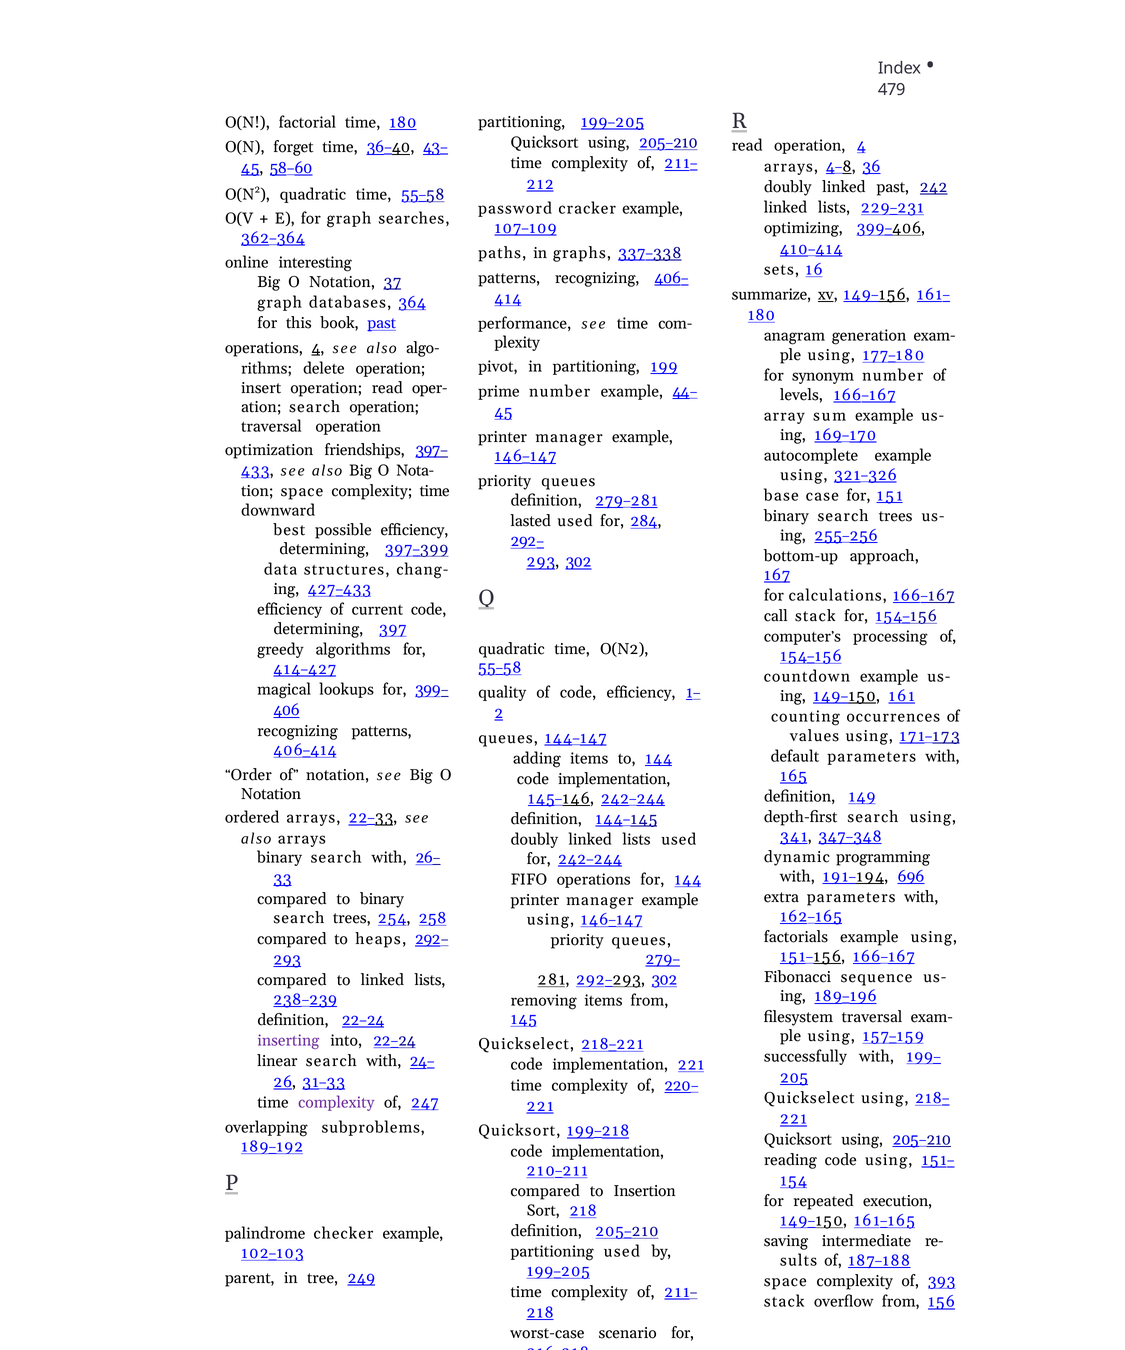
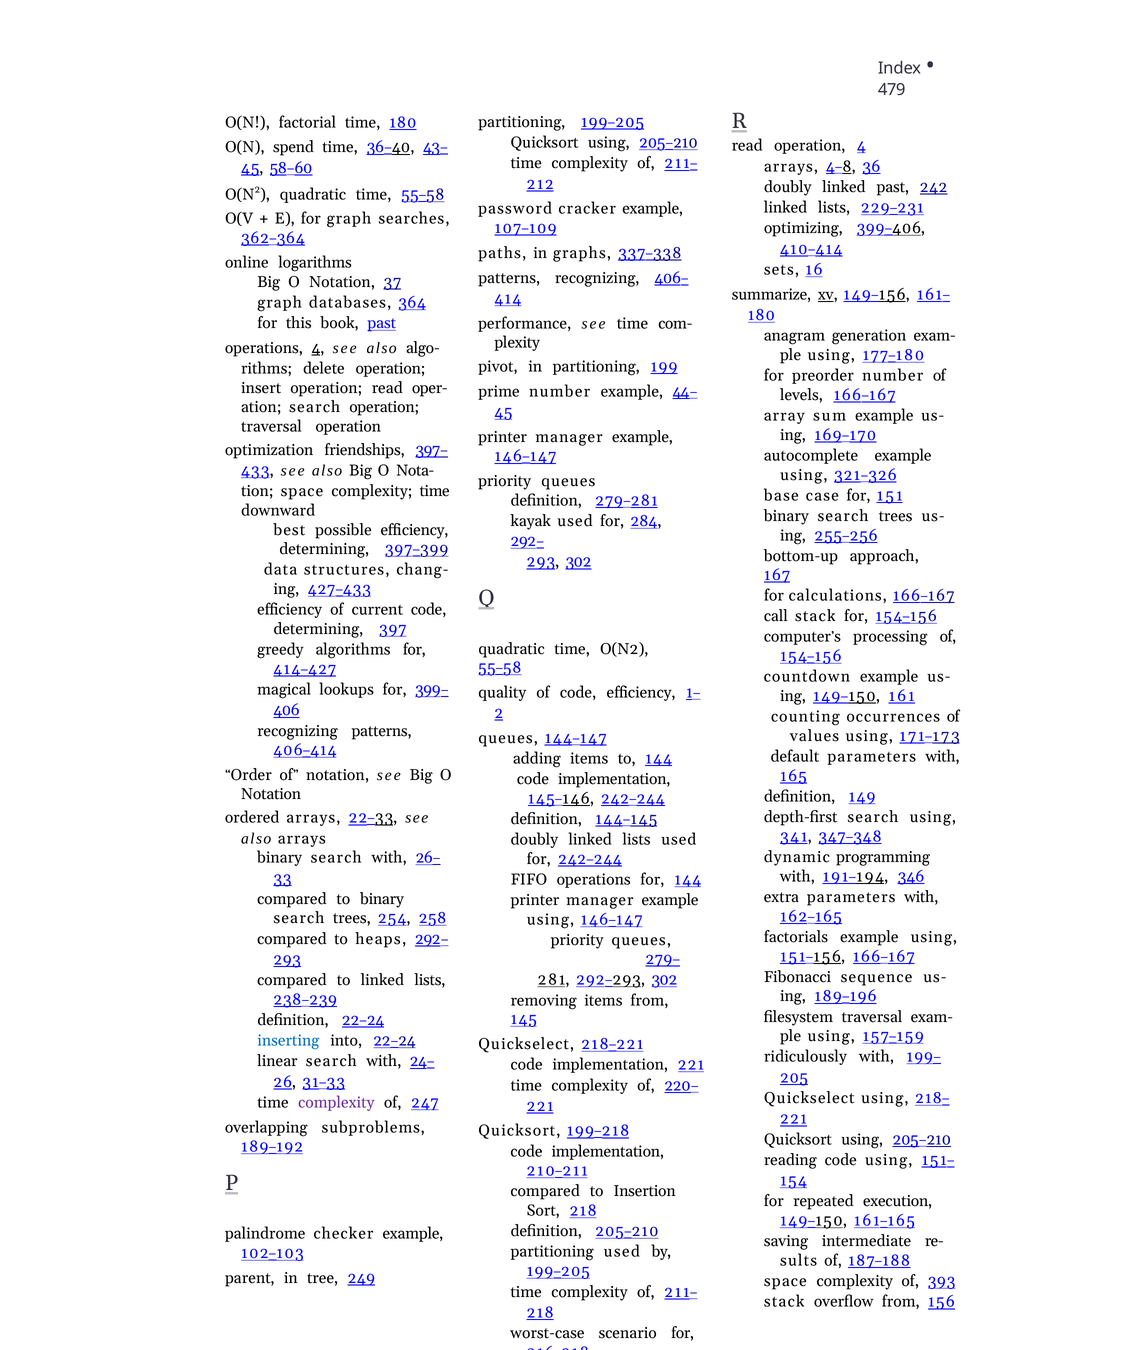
forget: forget -> spend (293, 147)
interesting: interesting -> logarithms (315, 263)
synonym: synonym -> preorder (823, 376)
lasted: lasted -> kayak (531, 521)
696: 696 -> 346 (911, 877)
inserting colour: purple -> blue (288, 1041)
successfully: successfully -> ridiculously (805, 1057)
